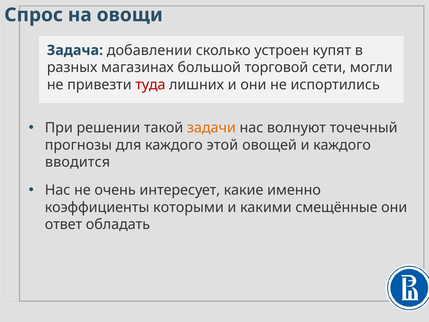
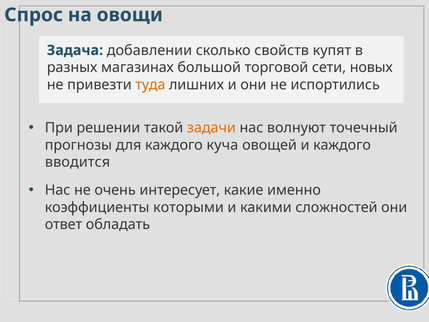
устроен: устроен -> свойств (282, 50)
могли: могли -> новых (371, 67)
туда colour: red -> orange (150, 85)
этой: этой -> куча (222, 145)
смещённые: смещённые -> сложностей (336, 207)
